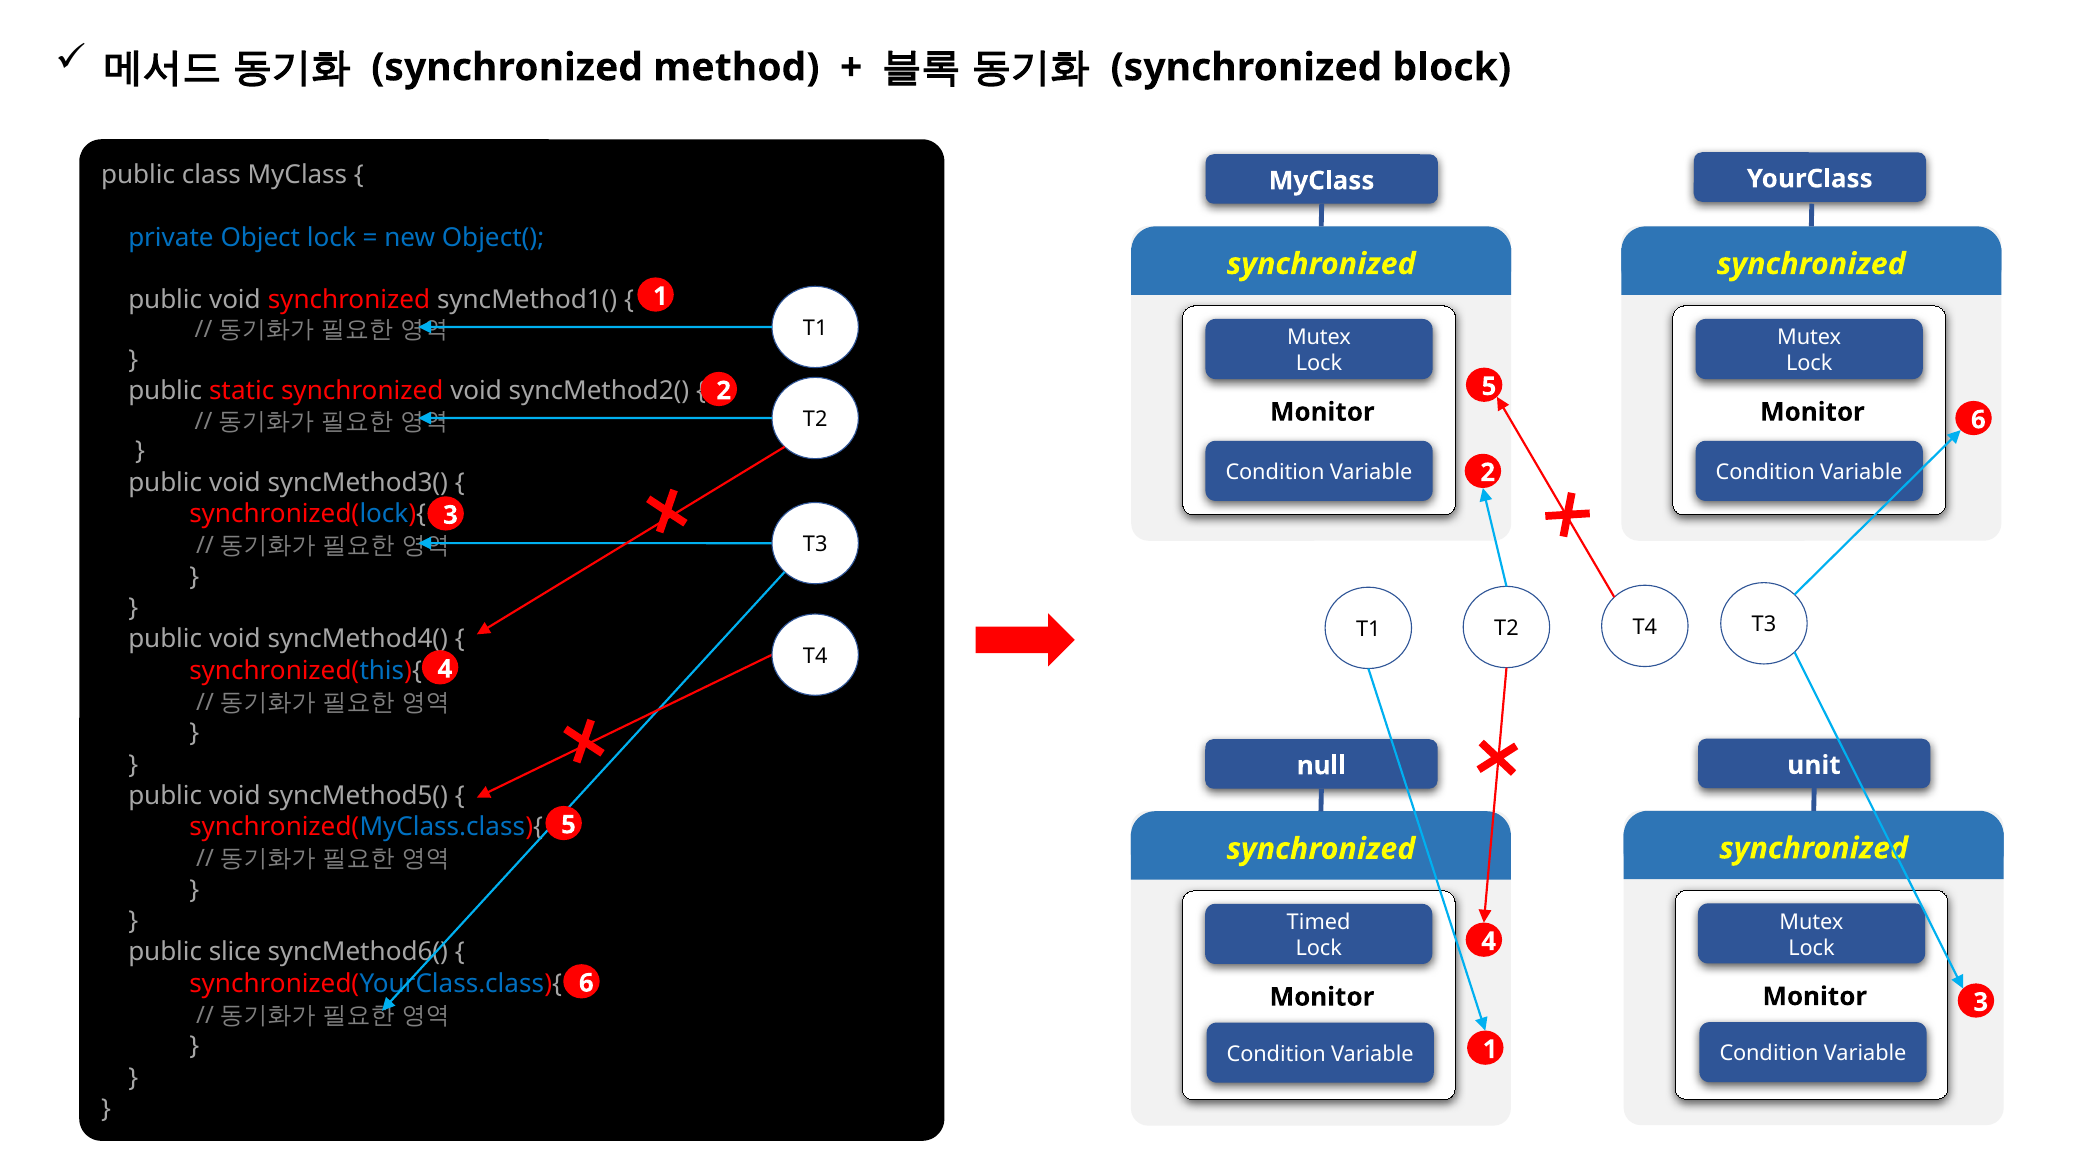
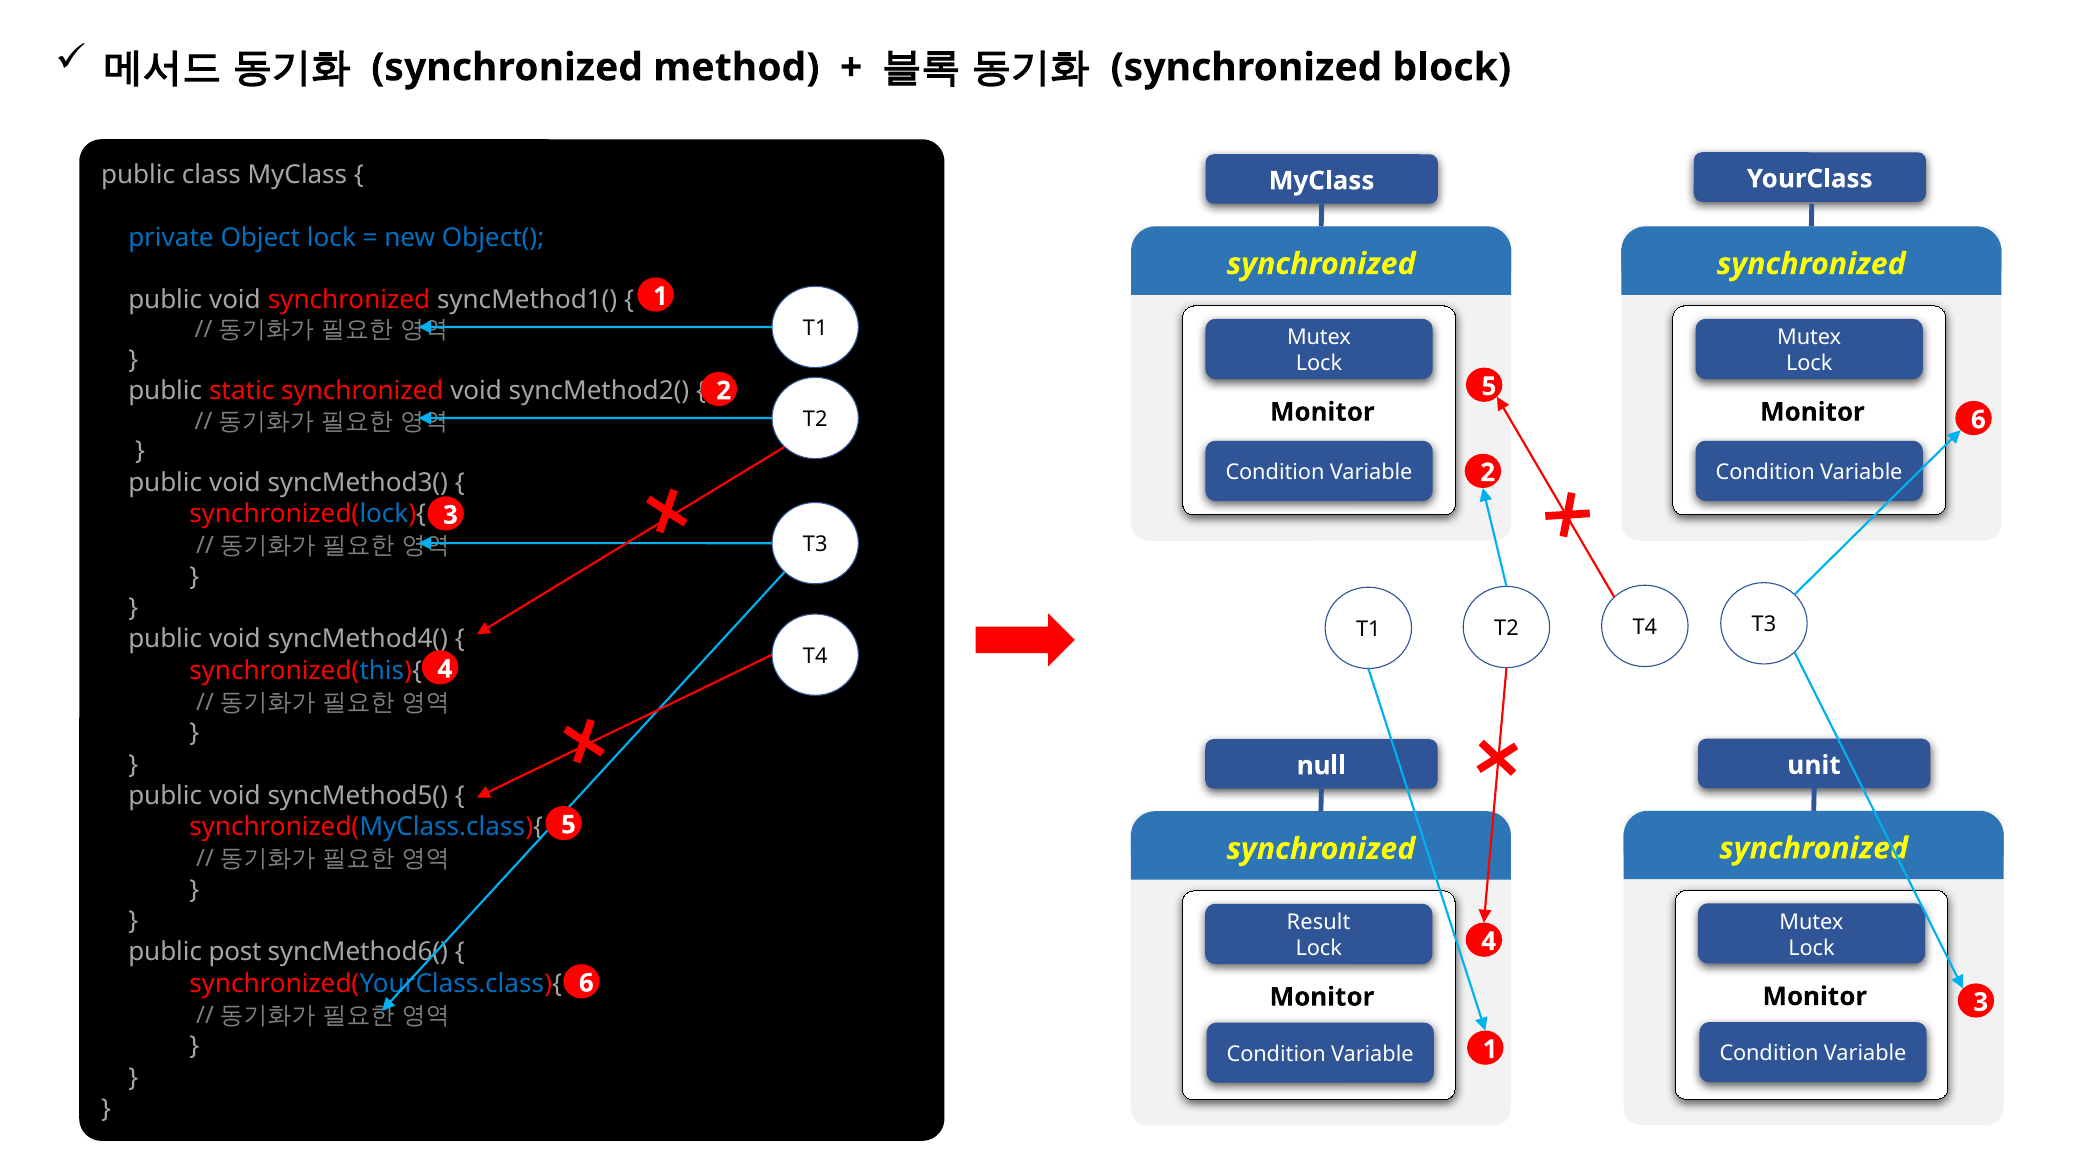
Timed: Timed -> Result (1319, 923)
slice: slice -> post (235, 953)
